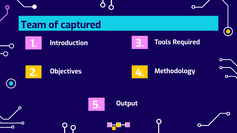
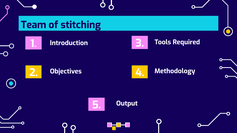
captured: captured -> stitching (81, 25)
